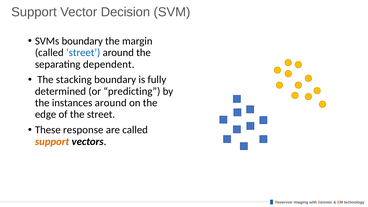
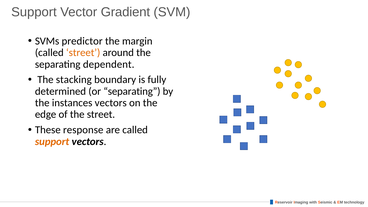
Decision: Decision -> Gradient (125, 12)
SVMs boundary: boundary -> predictor (82, 41)
street colour: blue -> orange (83, 53)
or predicting: predicting -> separating (132, 91)
instances around: around -> vectors (111, 103)
